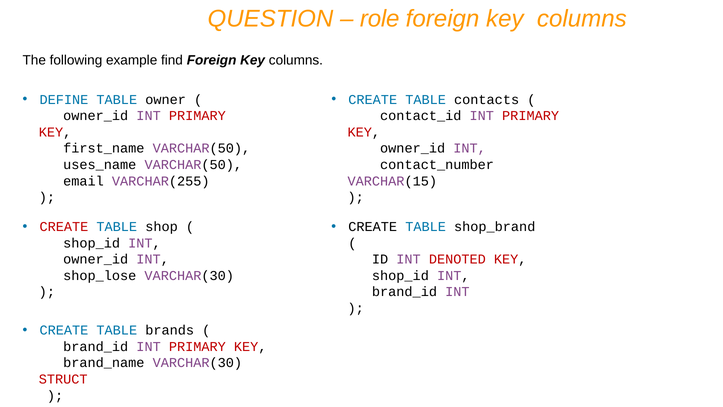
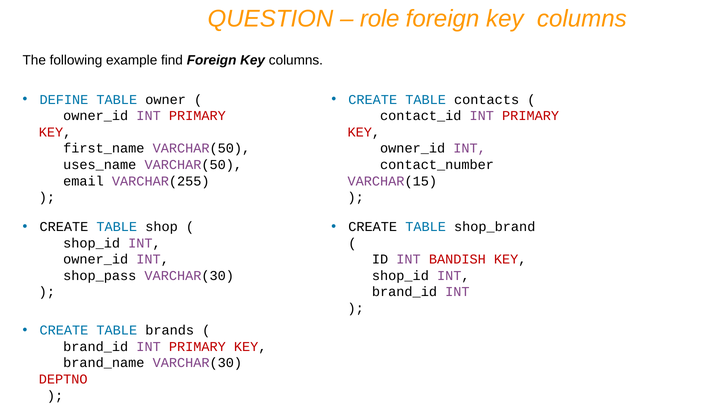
CREATE colour: red -> black (64, 227)
DENOTED: DENOTED -> BANDISH (457, 259)
shop_lose: shop_lose -> shop_pass (100, 276)
STRUCT: STRUCT -> DEPTNO (63, 379)
